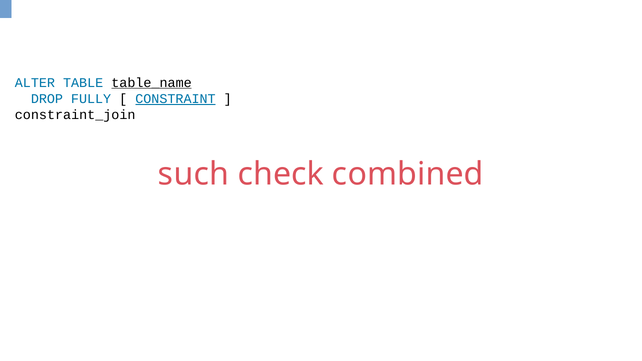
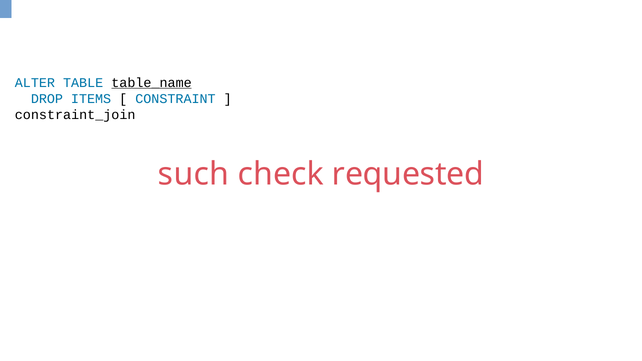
FULLY: FULLY -> ITEMS (91, 99)
CONSTRAINT underline: present -> none (175, 99)
combined: combined -> requested (408, 174)
